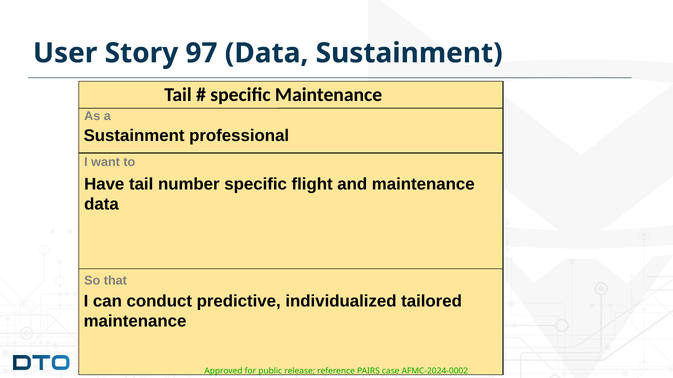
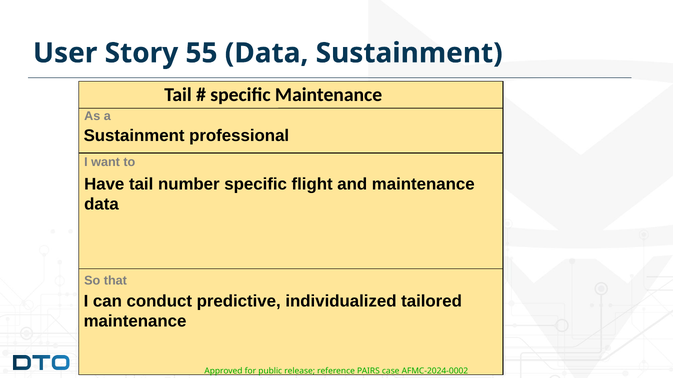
97: 97 -> 55 (201, 53)
